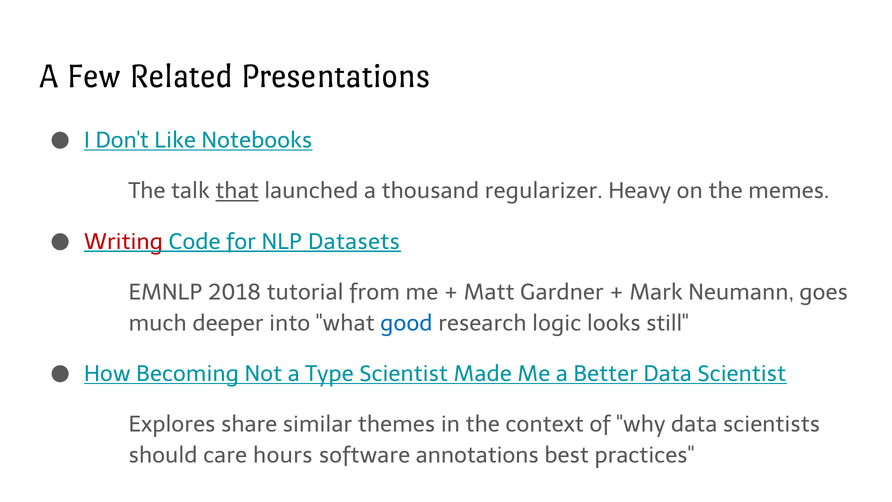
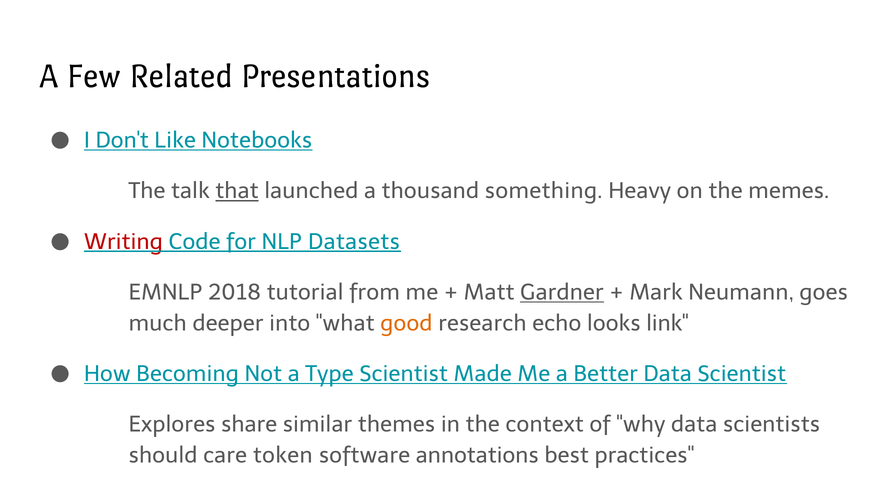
regularizer: regularizer -> something (544, 191)
Gardner underline: none -> present (562, 292)
good colour: blue -> orange (406, 323)
logic: logic -> echo (557, 323)
still: still -> link (667, 323)
hours: hours -> token (283, 455)
